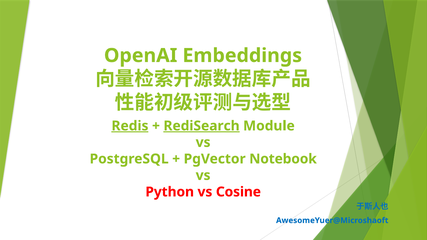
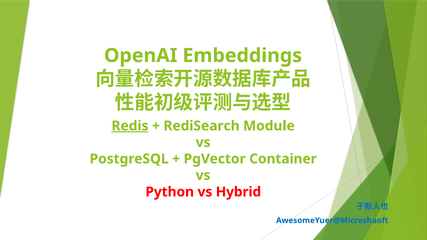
RediSearch underline: present -> none (202, 126)
Notebook: Notebook -> Container (283, 159)
Cosine: Cosine -> Hybrid (238, 192)
